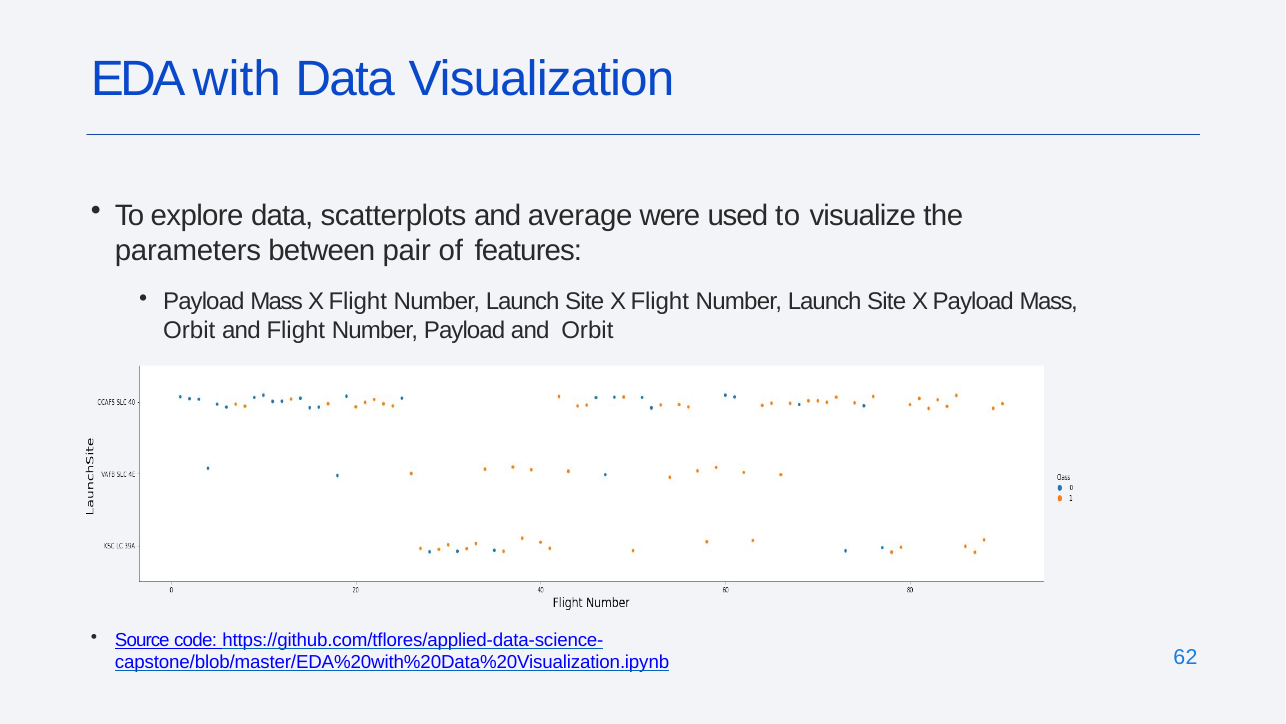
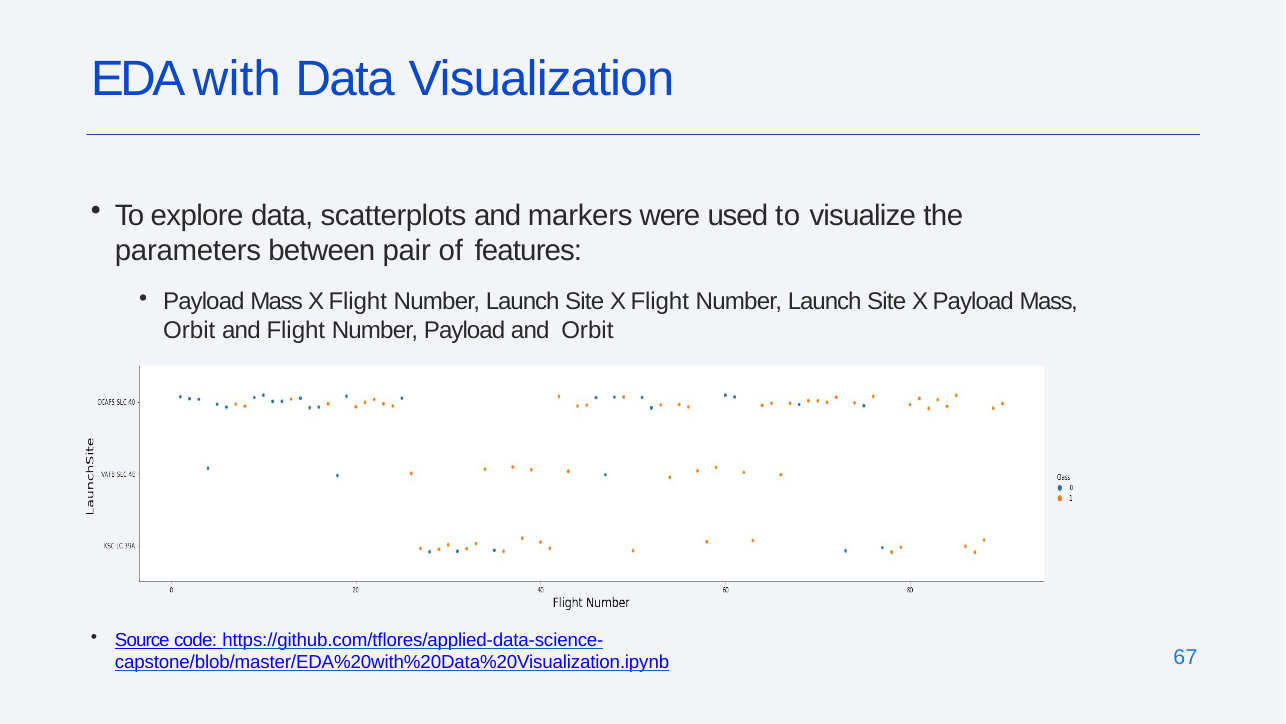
average: average -> markers (580, 215)
62: 62 -> 67 (1186, 657)
